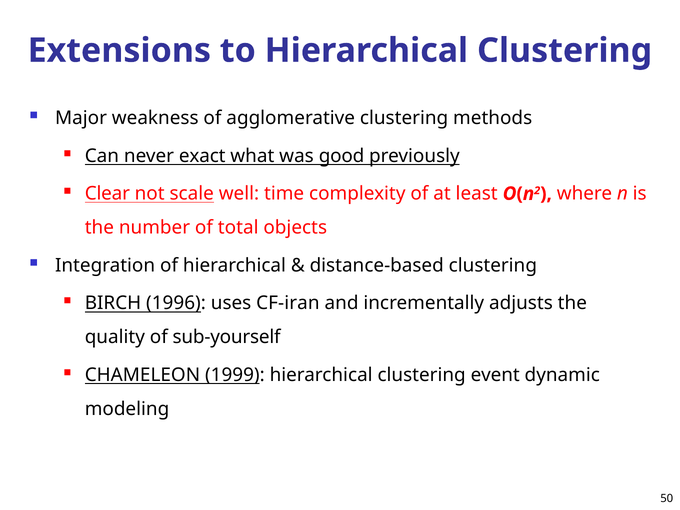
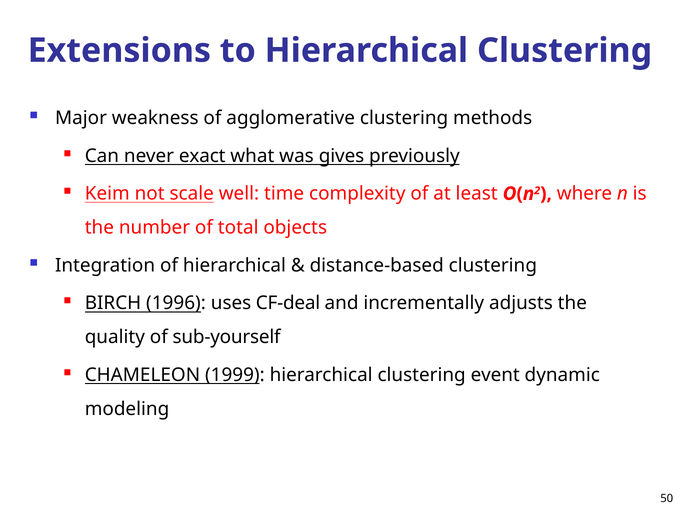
good: good -> gives (342, 156)
Clear: Clear -> Keim (107, 194)
CF-iran: CF-iran -> CF-deal (288, 303)
